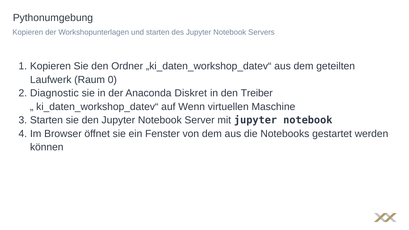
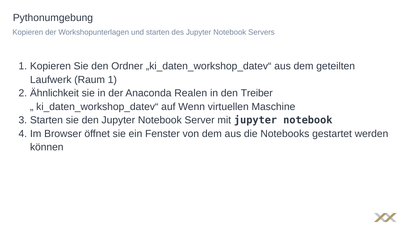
Raum 0: 0 -> 1 (112, 80)
Diagnostic: Diagnostic -> Ähnlichkeit (54, 93)
Diskret: Diskret -> Realen (191, 93)
